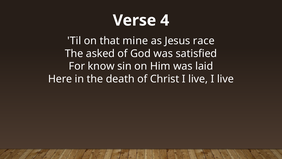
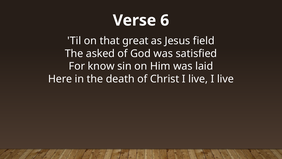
4: 4 -> 6 (165, 20)
mine: mine -> great (135, 41)
race: race -> field (204, 41)
